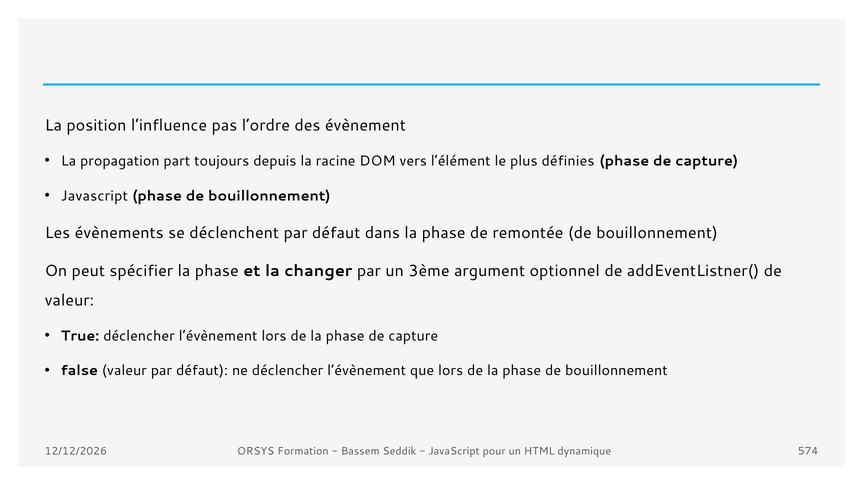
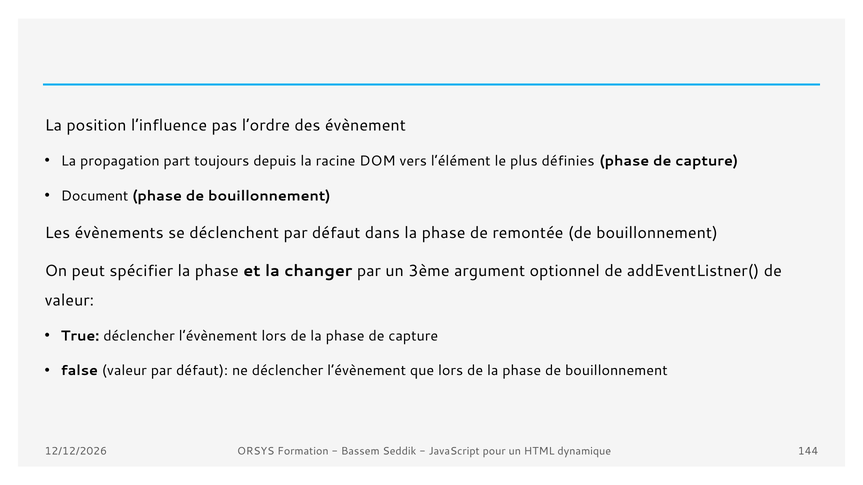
Javascript: Javascript -> Document (95, 196)
574: 574 -> 144 (808, 452)
